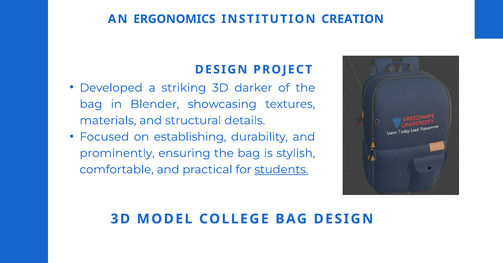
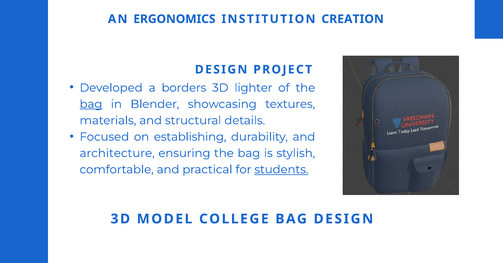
striking: striking -> borders (184, 88)
darker: darker -> lighter (253, 88)
bag underline: none -> present (91, 104)
prominently: prominently -> architecture (117, 153)
